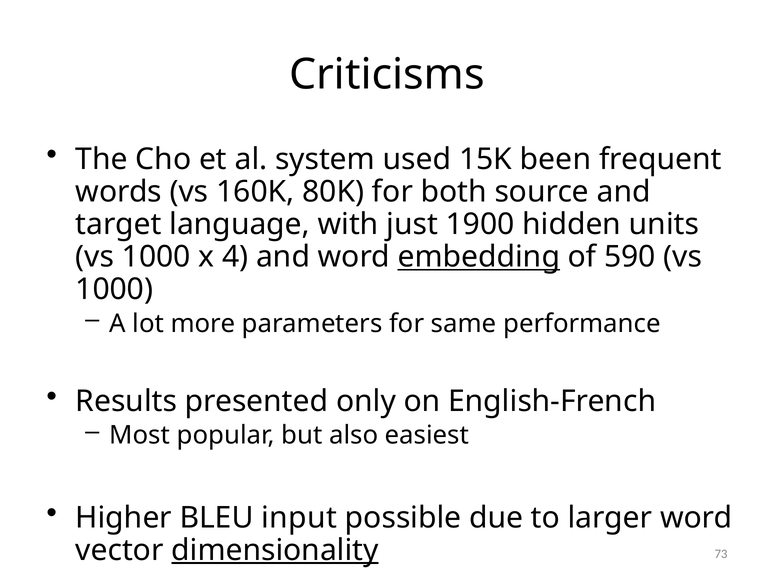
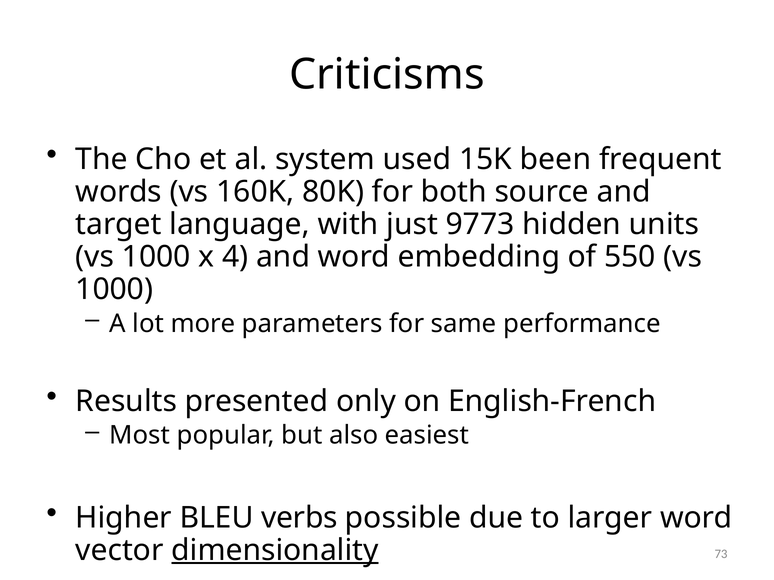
1900: 1900 -> 9773 (480, 225)
embedding underline: present -> none (479, 257)
590: 590 -> 550 (630, 257)
input: input -> verbs (299, 518)
